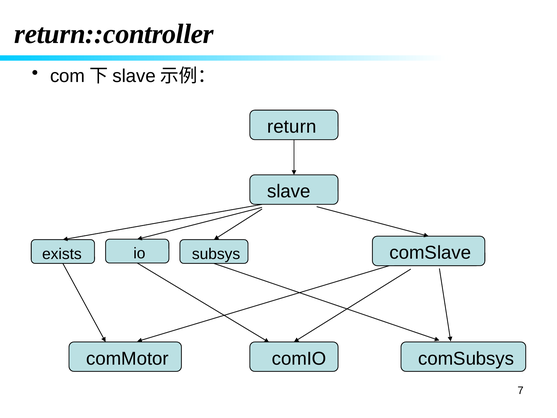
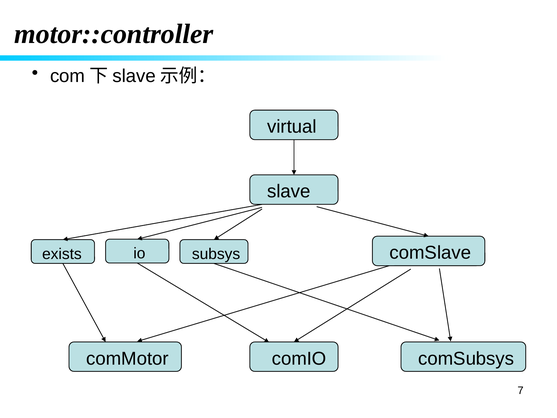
return::controller: return::controller -> motor::controller (114, 34)
return: return -> virtual (292, 127)
